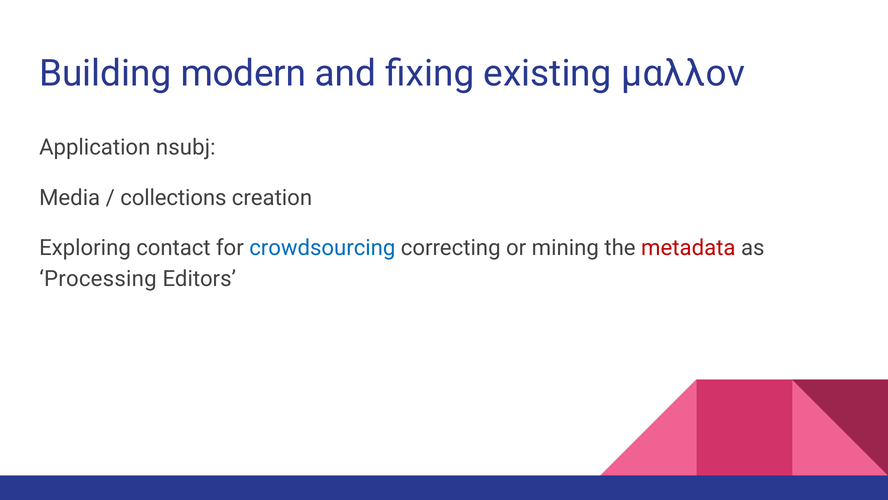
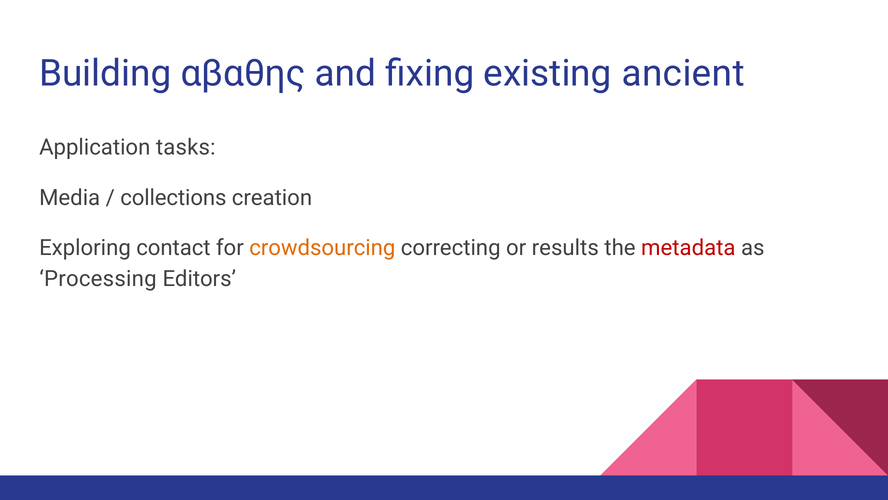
modern: modern -> αβαθης (243, 73)
μαλλον: μαλλον -> ancient (683, 73)
nsubj: nsubj -> tasks (186, 147)
crowdsourcing colour: blue -> orange (322, 248)
mining: mining -> results (565, 248)
